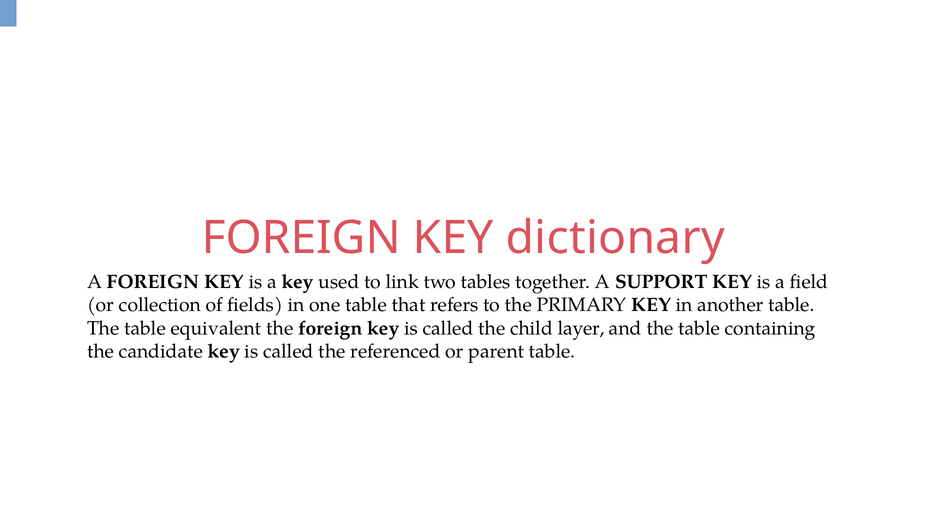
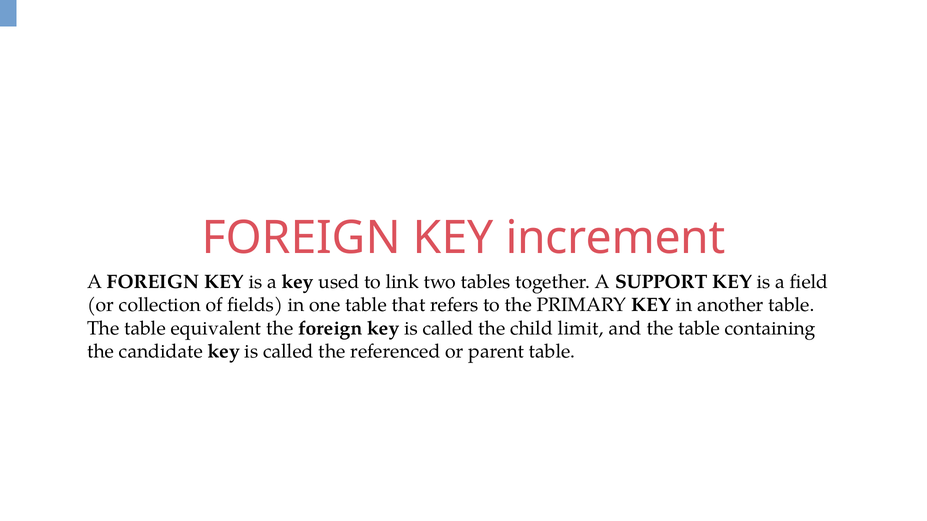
dictionary: dictionary -> increment (615, 238)
layer: layer -> limit (581, 328)
